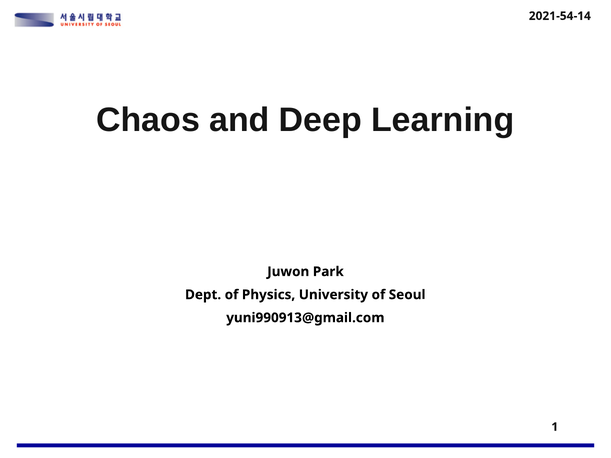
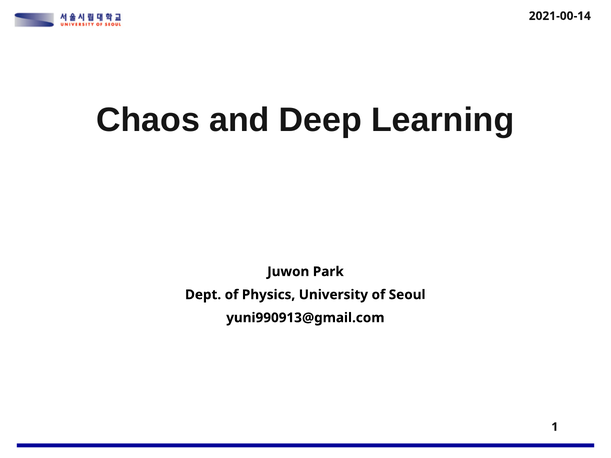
2021-54-14: 2021-54-14 -> 2021-00-14 (560, 16)
